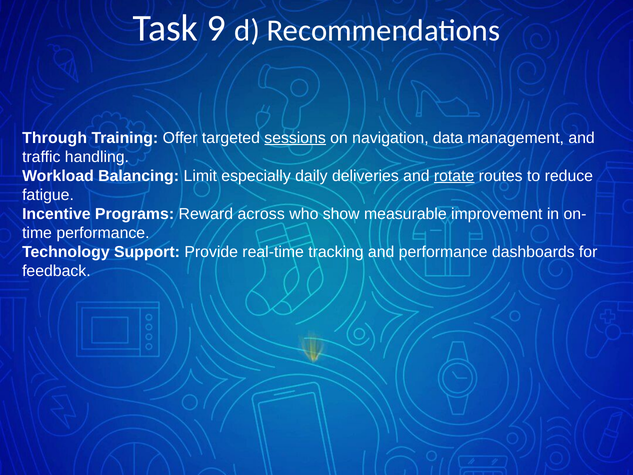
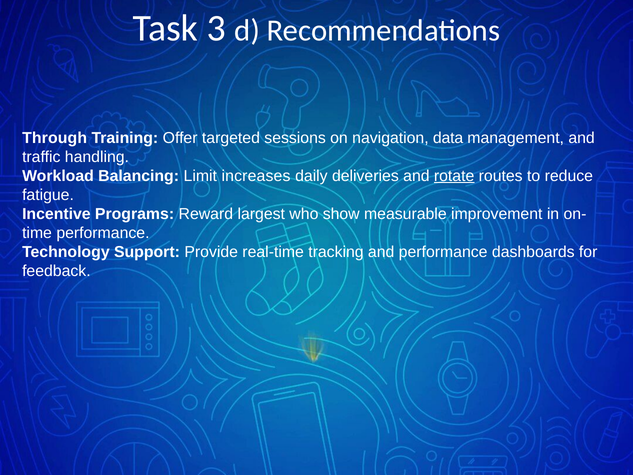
9: 9 -> 3 (216, 28)
sessions underline: present -> none (295, 138)
especially: especially -> increases (256, 176)
across: across -> largest (261, 214)
